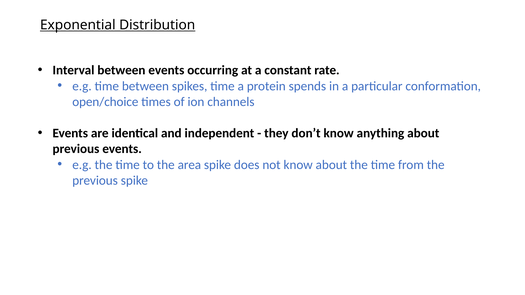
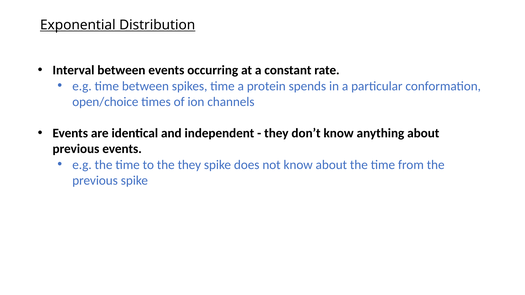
the area: area -> they (189, 165)
